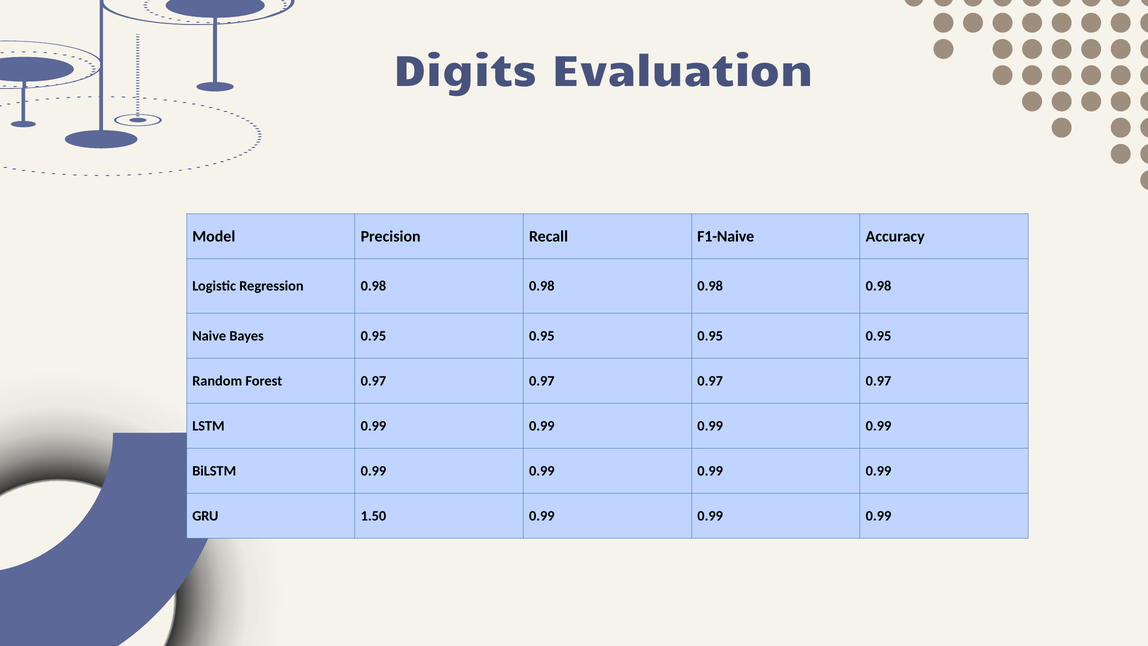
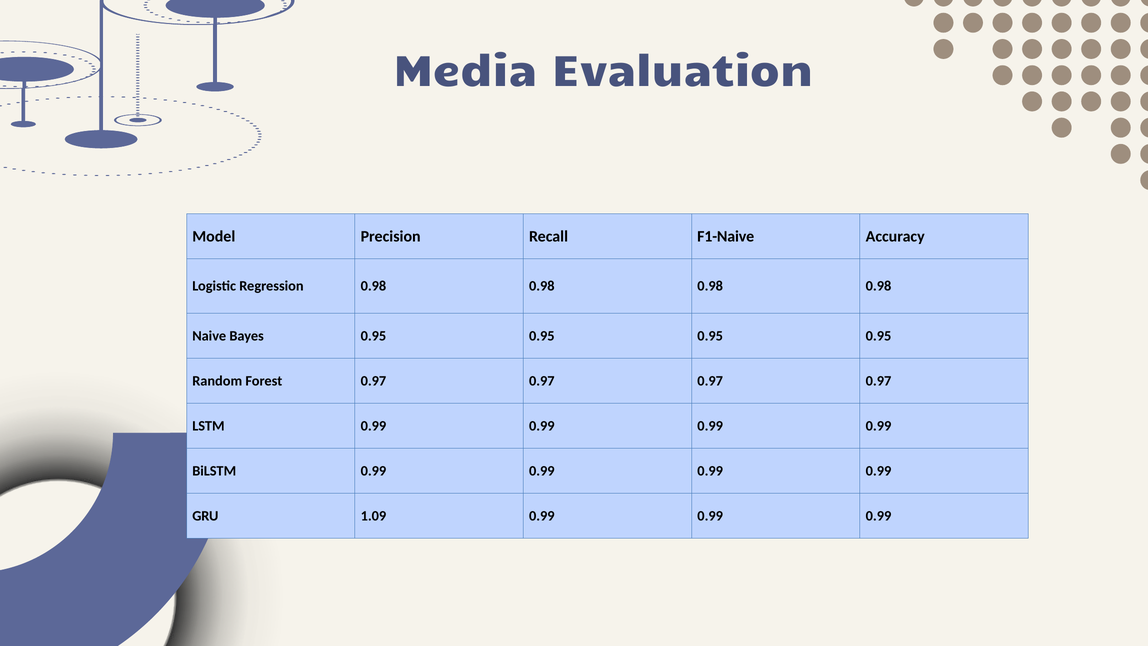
Digits: Digits -> Media (466, 72)
1.50: 1.50 -> 1.09 (373, 516)
